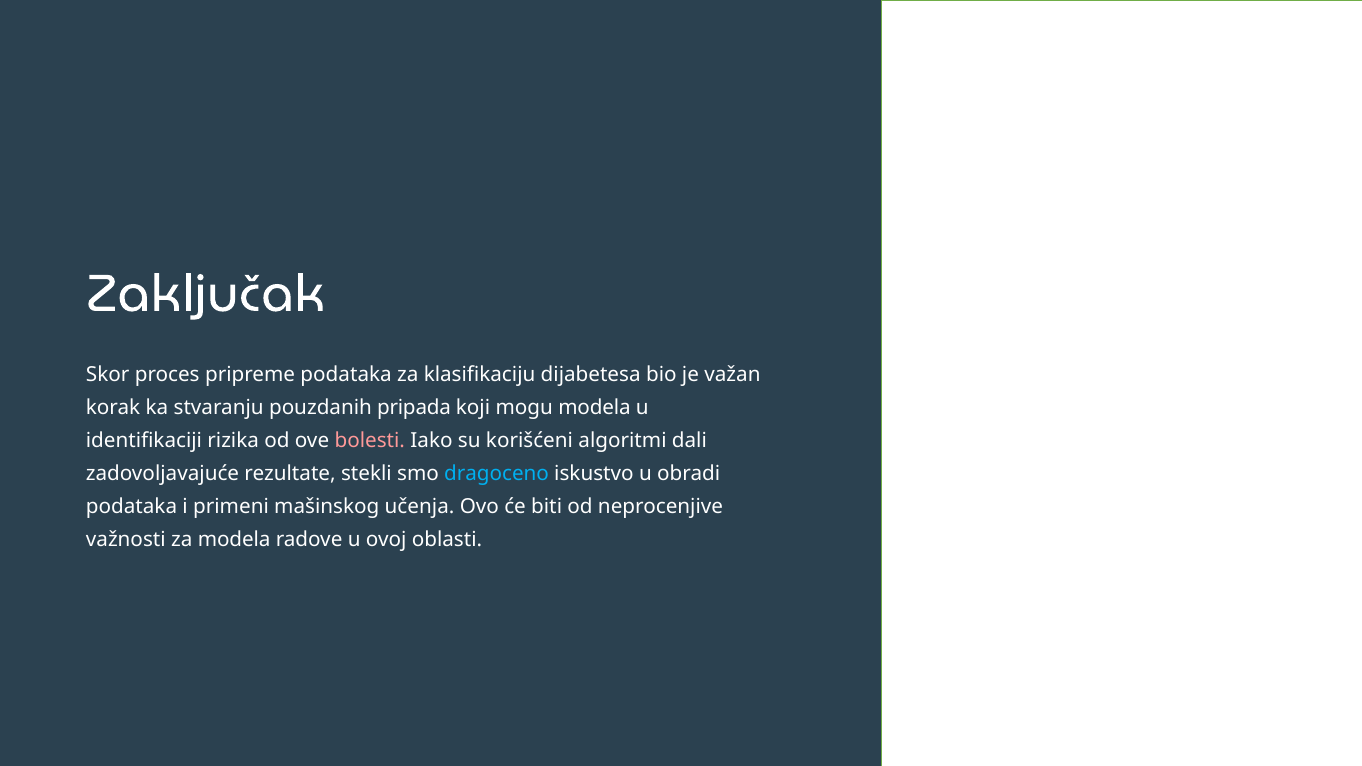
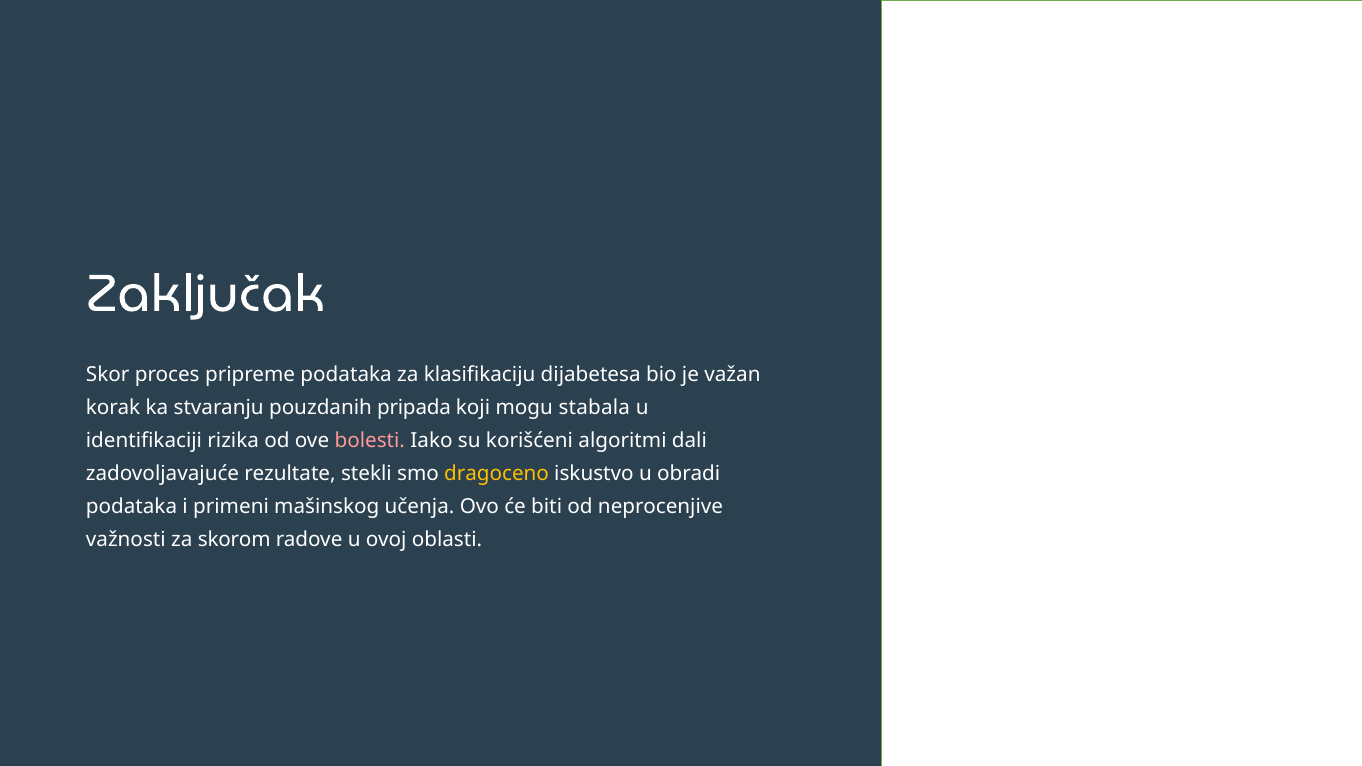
mogu modela: modela -> stabala (594, 408)
dragoceno colour: light blue -> yellow (497, 474)
za modela: modela -> skorom (234, 540)
